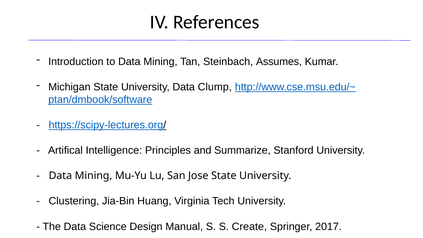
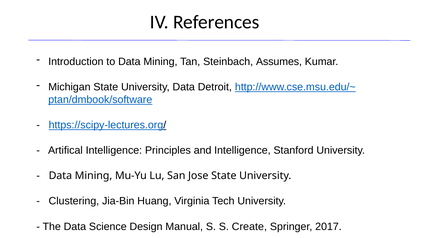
Clump: Clump -> Detroit (215, 87)
and Summarize: Summarize -> Intelligence (242, 150)
